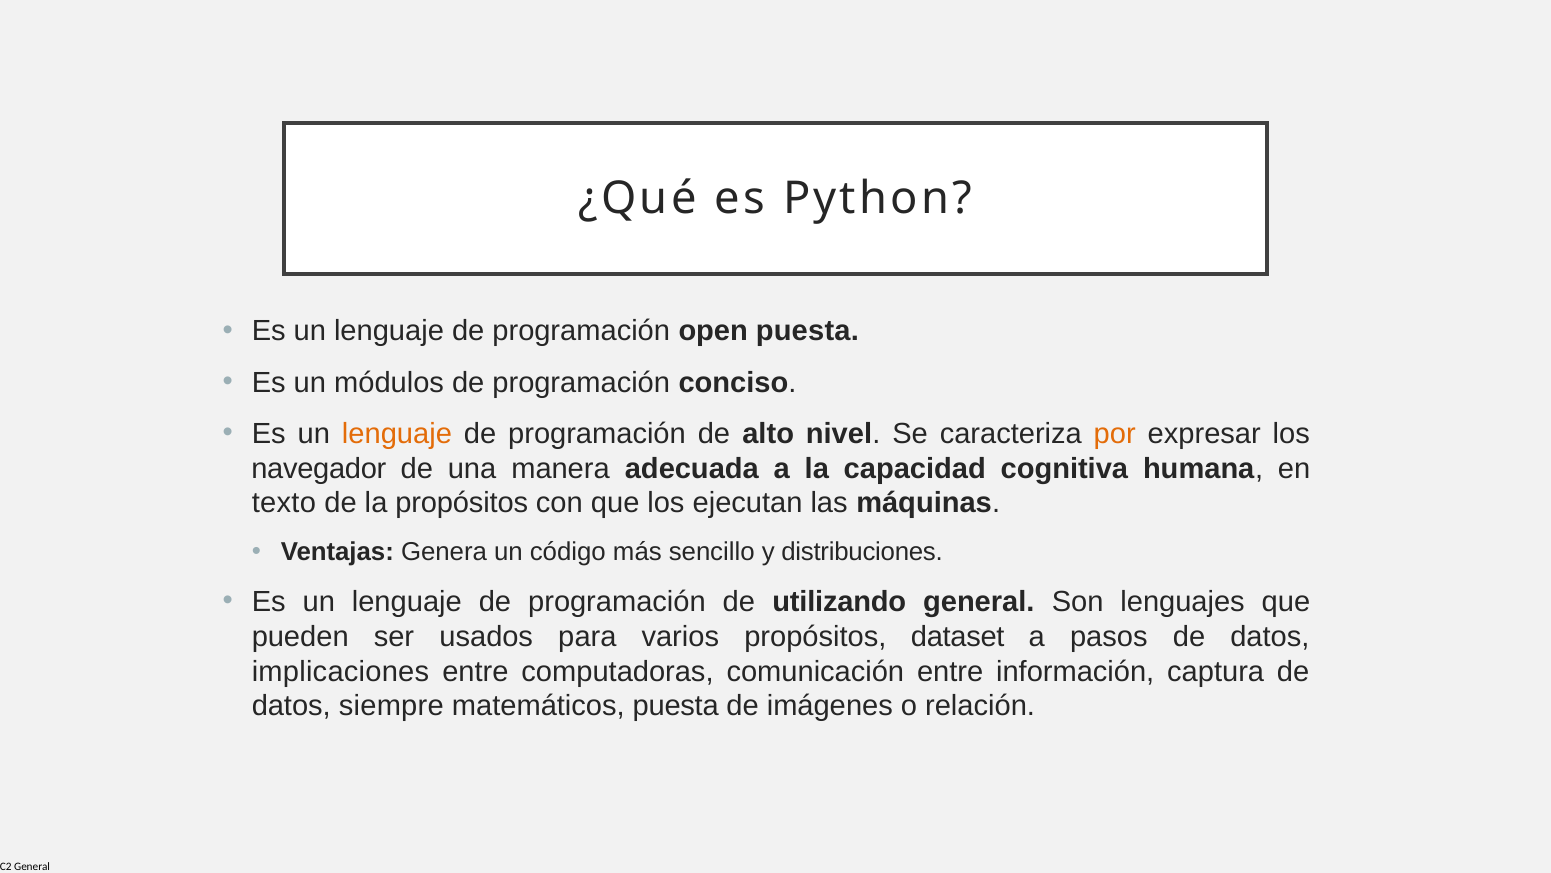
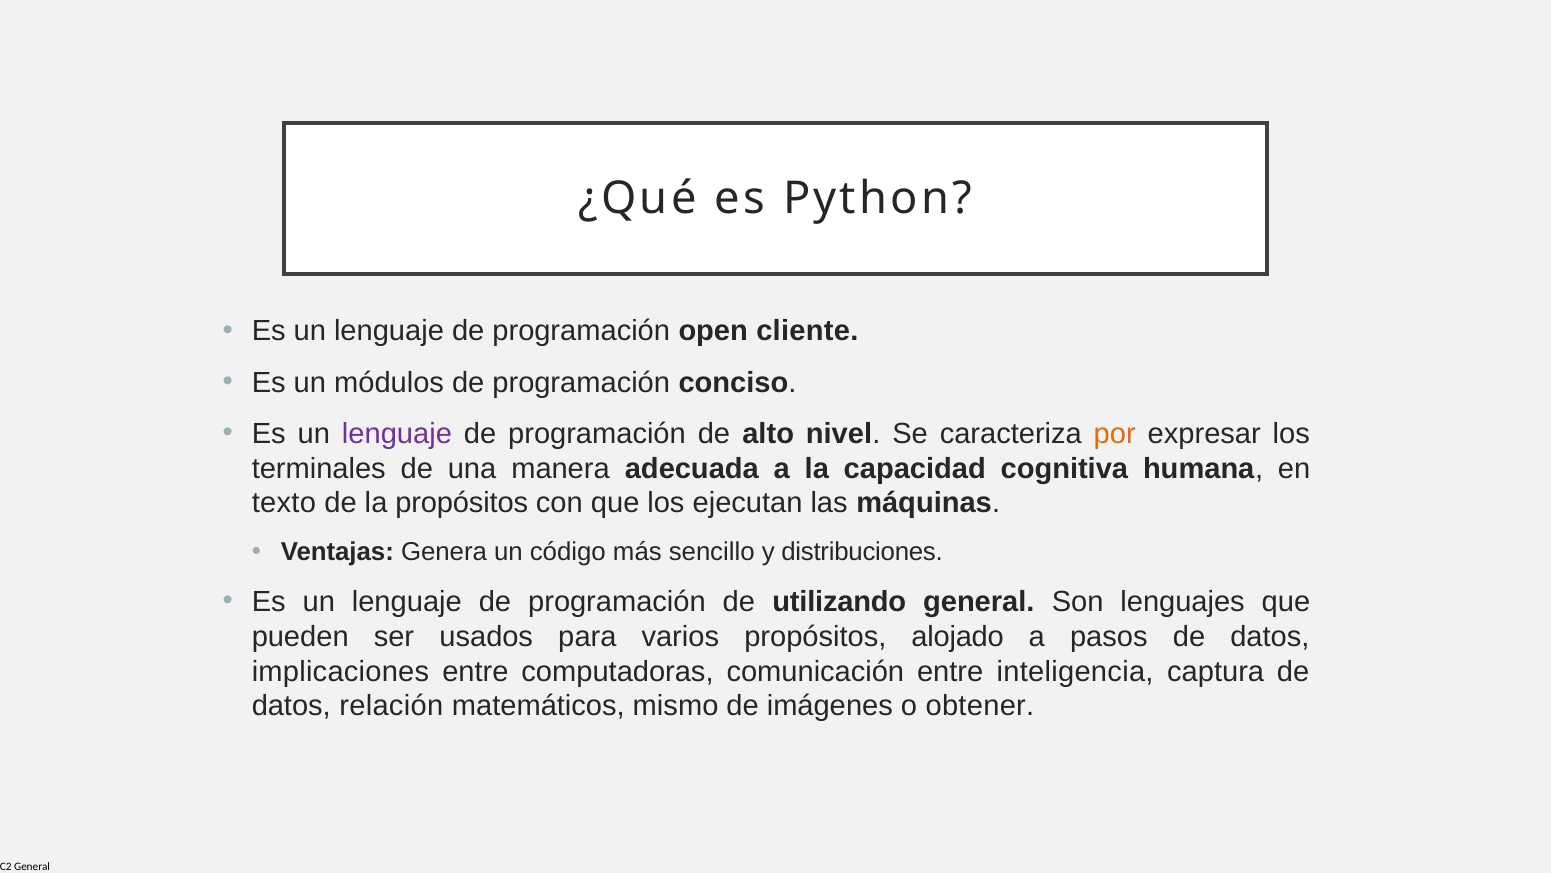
open puesta: puesta -> cliente (807, 331)
lenguaje colour: orange -> purple (397, 433)
navegador: navegador -> terminales (319, 468)
dataset: dataset -> alojado (958, 636)
información: información -> inteligencia (1075, 671)
siempre: siempre -> relación (391, 706)
matemáticos puesta: puesta -> mismo (676, 706)
relación: relación -> obtener (980, 706)
